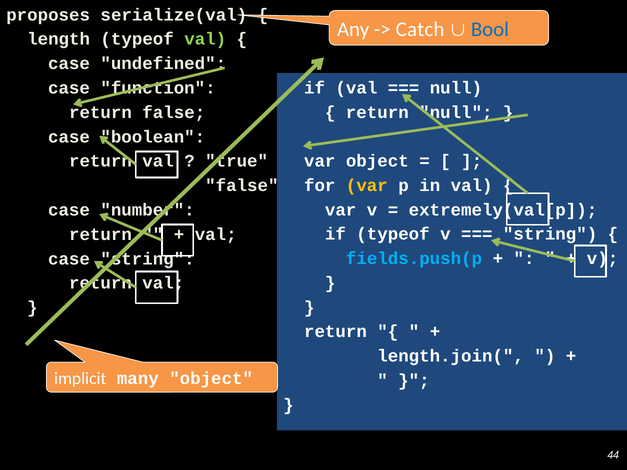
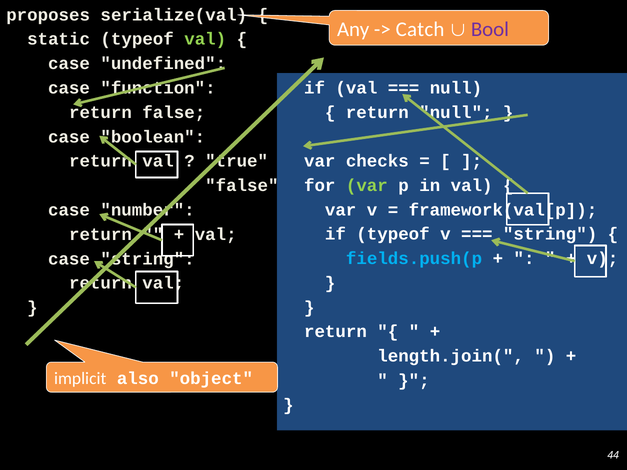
Bool colour: blue -> purple (490, 29)
length: length -> static (59, 39)
object: object -> checks (377, 161)
var colour: yellow -> light green (367, 186)
extremely(val[p: extremely(val[p -> framework(val[p (503, 210)
many: many -> also (138, 379)
